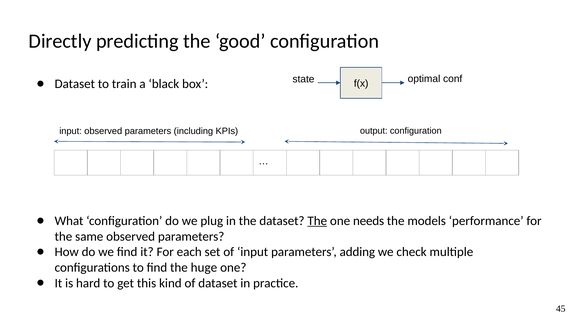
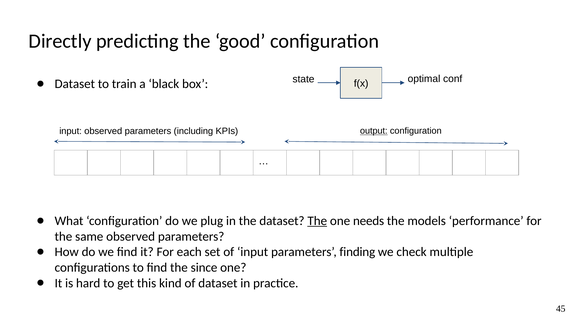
output underline: none -> present (374, 131)
adding: adding -> finding (357, 252)
huge: huge -> since (204, 268)
